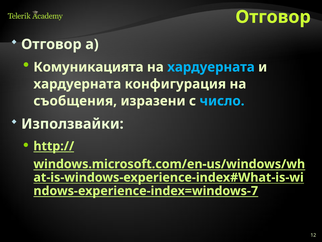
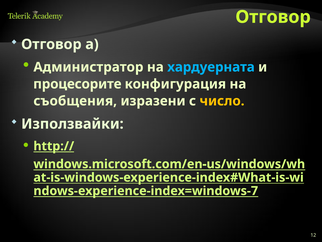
Комуникацията: Комуникацията -> Администратор (88, 67)
хардуерната: хардуерната -> процесорите (77, 84)
число colour: light blue -> yellow (222, 101)
